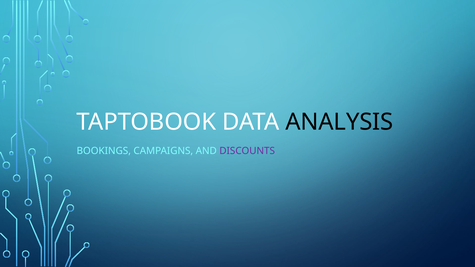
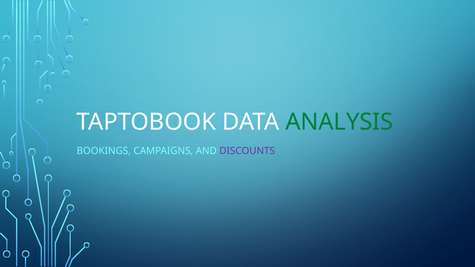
ANALYSIS colour: black -> green (339, 122)
